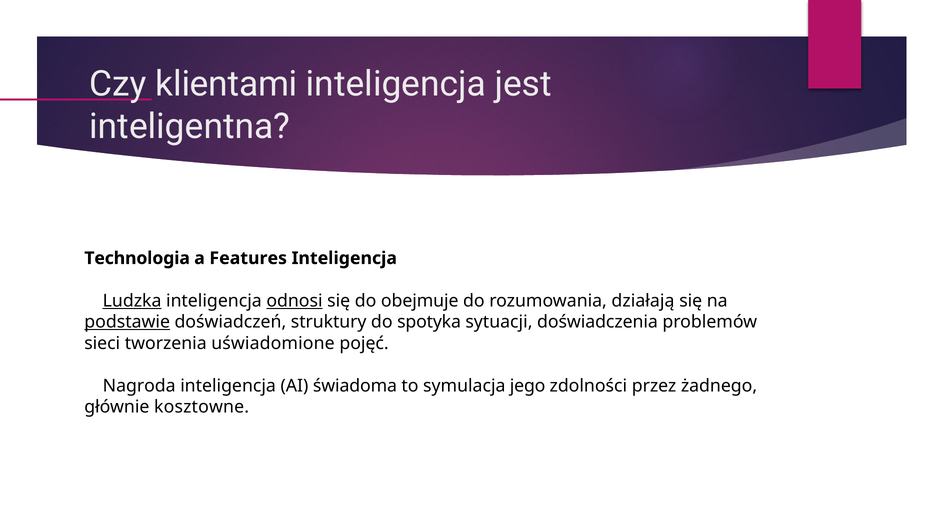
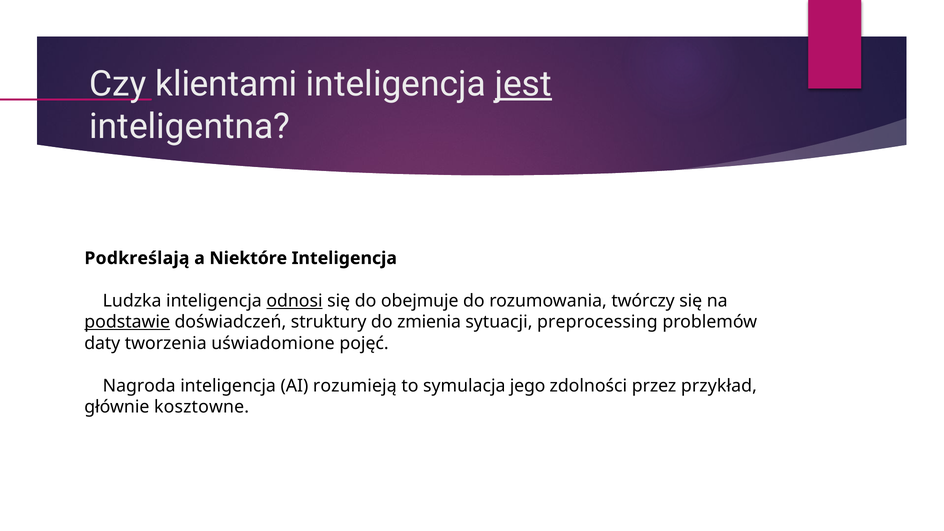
jest underline: none -> present (523, 84)
Technologia: Technologia -> Podkreślają (137, 258)
Features: Features -> Niektóre (248, 258)
Ludzka underline: present -> none (132, 301)
działają: działają -> twórczy (643, 301)
spotyka: spotyka -> zmienia (429, 322)
doświadczenia: doświadczenia -> preprocessing (597, 322)
sieci: sieci -> daty (102, 343)
świadoma: świadoma -> rozumieją (355, 386)
żadnego: żadnego -> przykład (719, 386)
